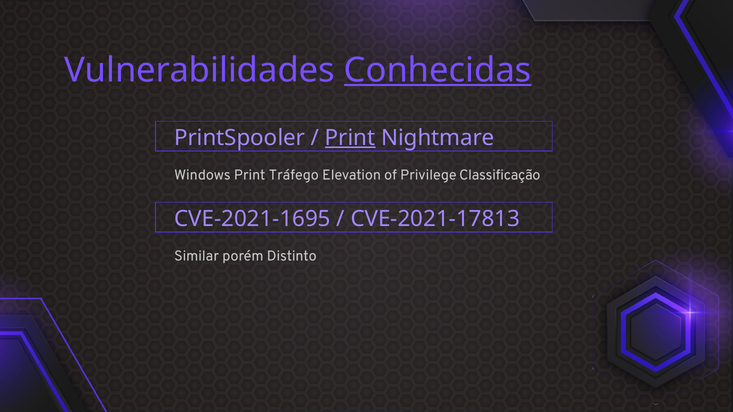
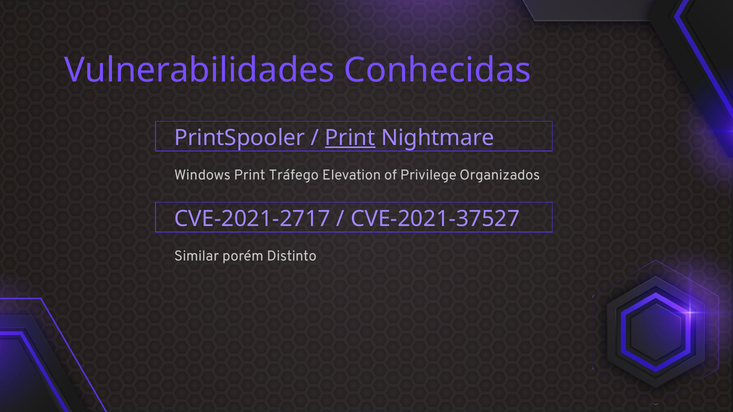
Conhecidas underline: present -> none (438, 70)
Classificação: Classificação -> Organizados (500, 175)
CVE-2021-1695: CVE-2021-1695 -> CVE-2021-2717 (252, 219)
CVE-2021-17813: CVE-2021-17813 -> CVE-2021-37527 (435, 219)
